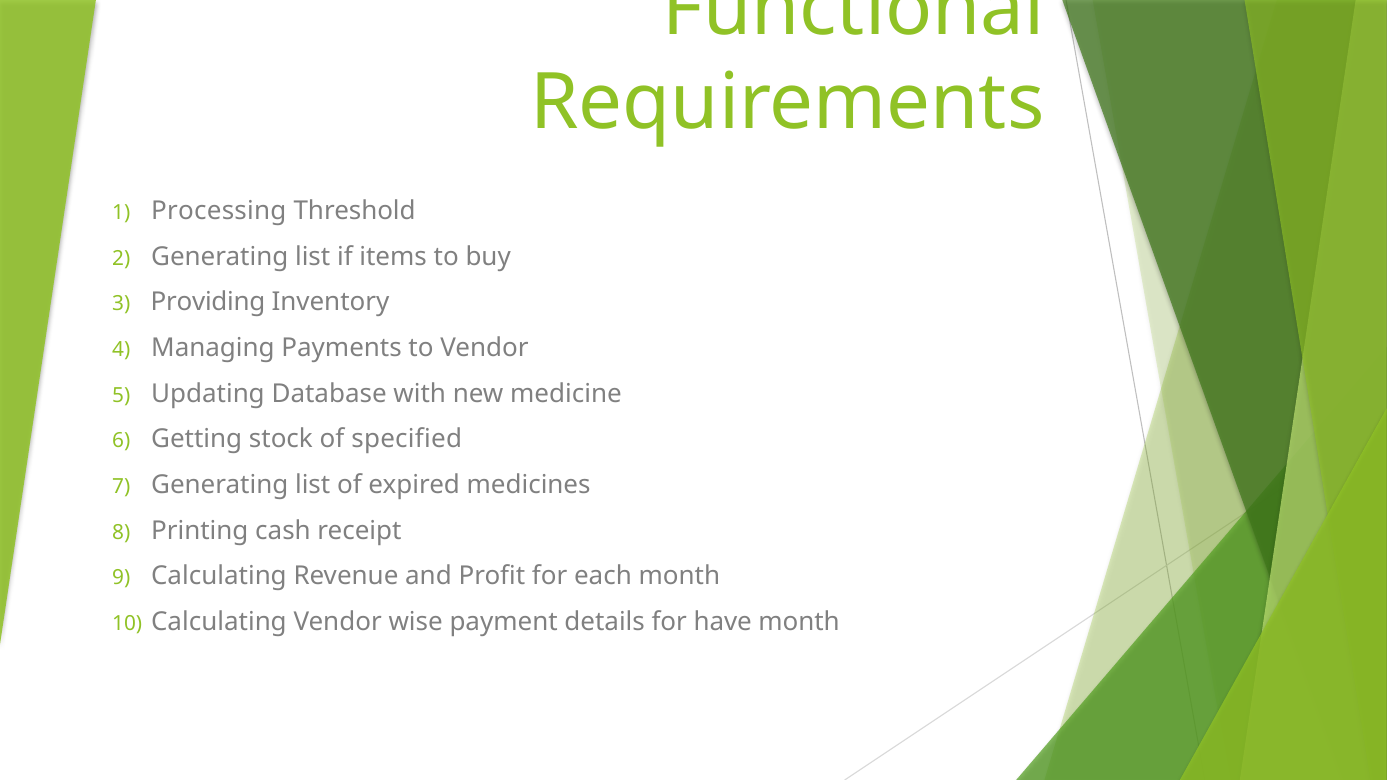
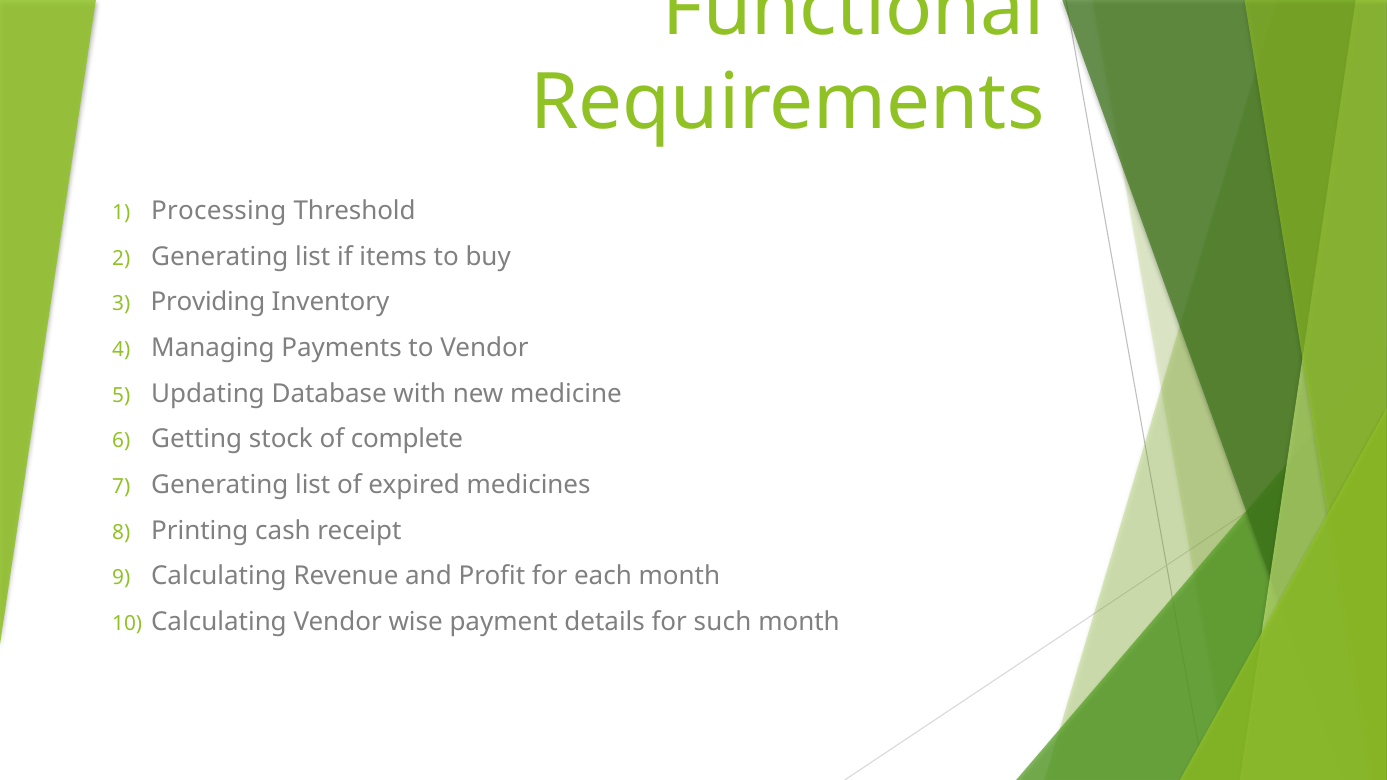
specified: specified -> complete (407, 439)
have: have -> such (723, 622)
